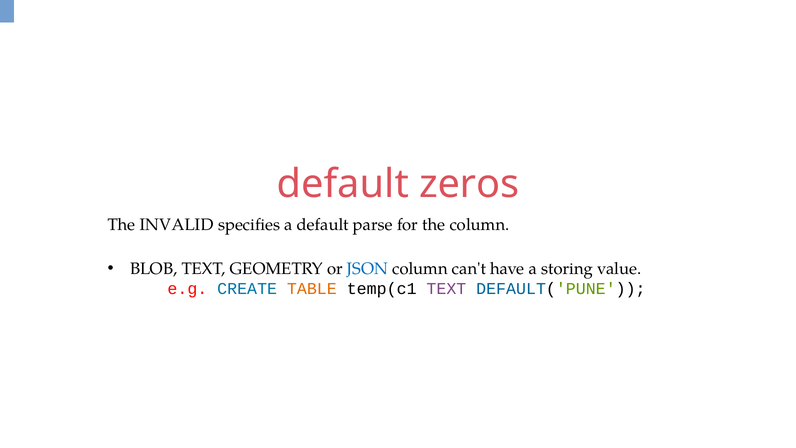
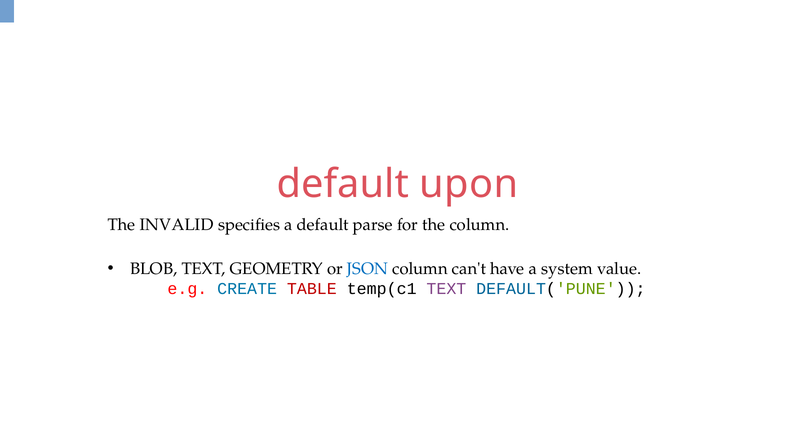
zeros: zeros -> upon (469, 184)
storing: storing -> system (567, 269)
TABLE colour: orange -> red (312, 289)
